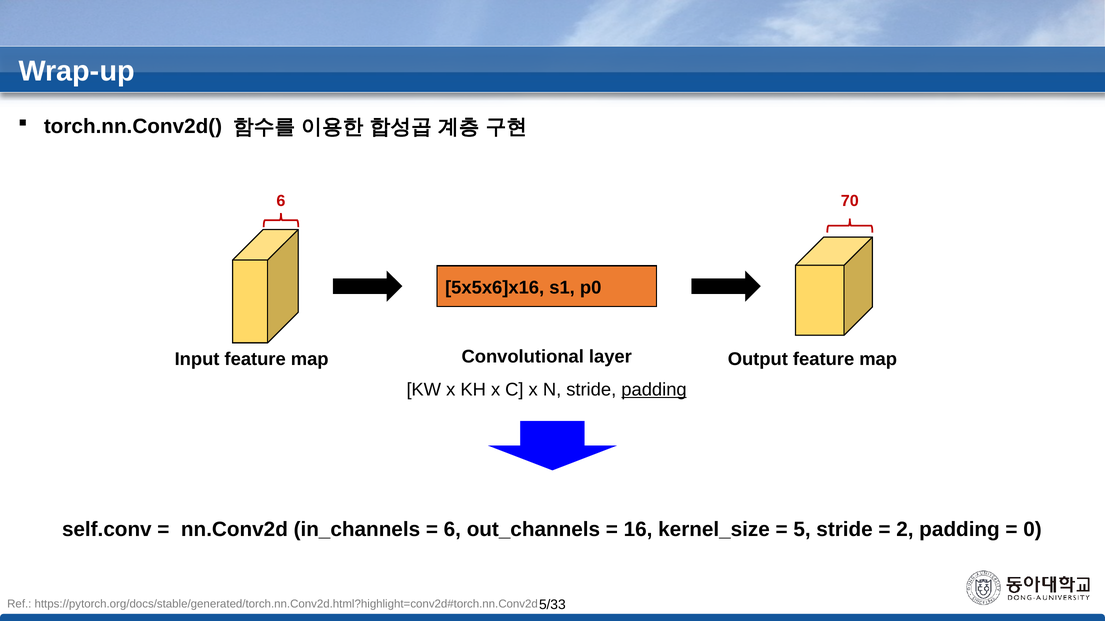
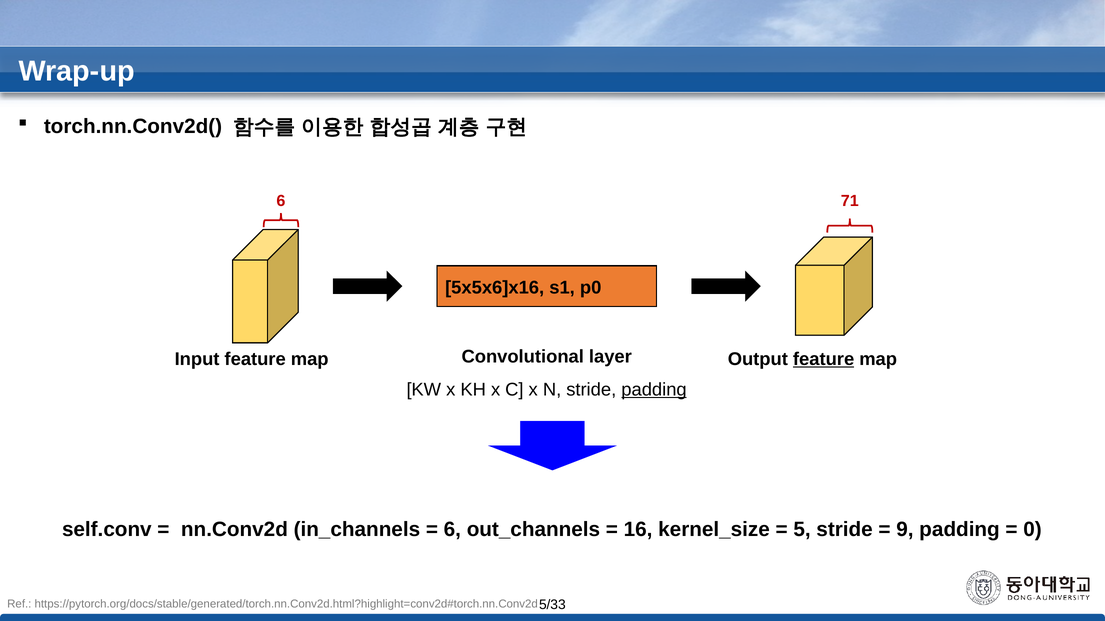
70: 70 -> 71 (850, 201)
feature underline: none -> present (824, 360)
2: 2 -> 9 (905, 530)
